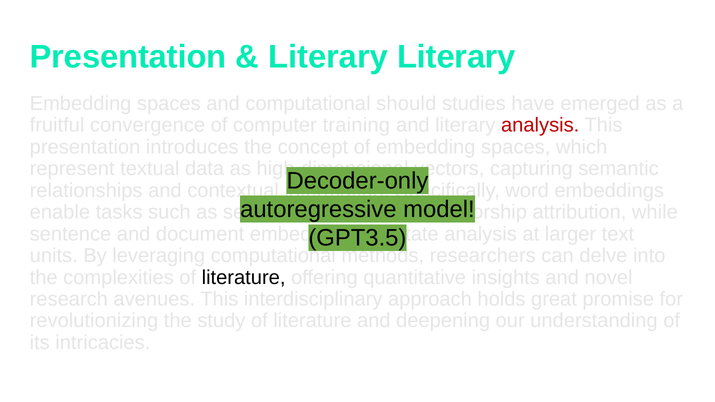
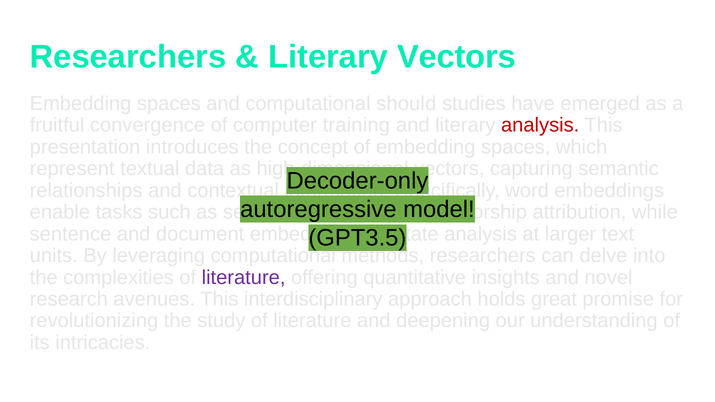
Presentation: Presentation -> Researchers (128, 57)
Literary Literary: Literary -> Vectors (456, 57)
literature colour: black -> purple (244, 278)
